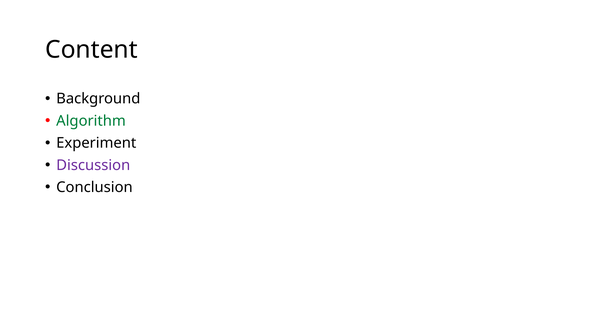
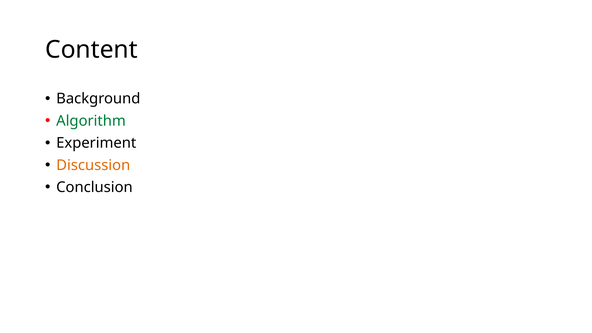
Discussion colour: purple -> orange (93, 165)
